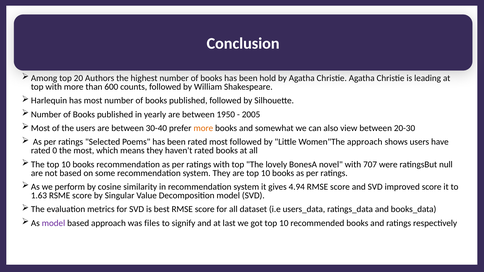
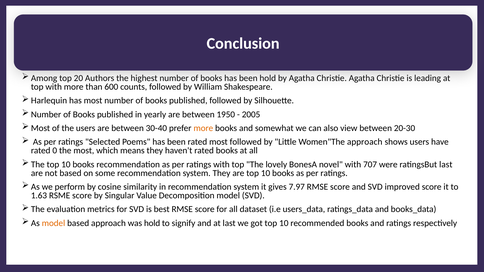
ratingsBut null: null -> last (446, 165)
4.94: 4.94 -> 7.97 (297, 187)
model colour: purple -> orange (53, 223)
was files: files -> hold (152, 223)
